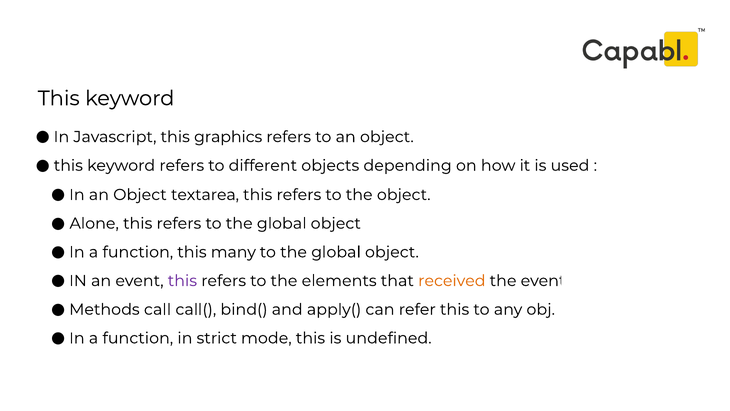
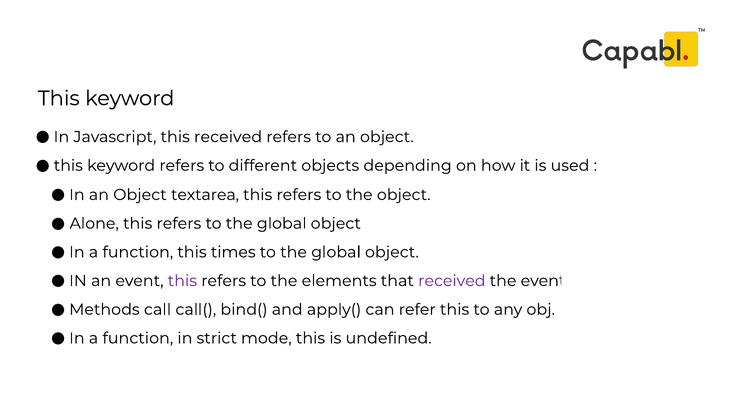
this graphics: graphics -> received (228, 137)
many: many -> times (233, 252)
received colour: orange -> purple (452, 281)
